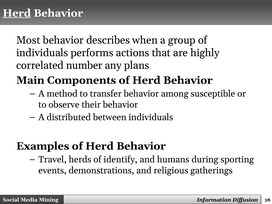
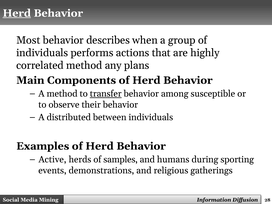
correlated number: number -> method (84, 65)
transfer underline: none -> present (106, 94)
Travel: Travel -> Active (52, 160)
identify: identify -> samples (121, 160)
